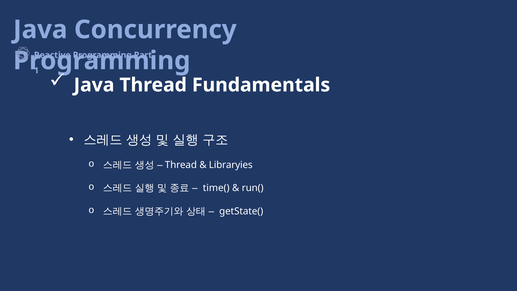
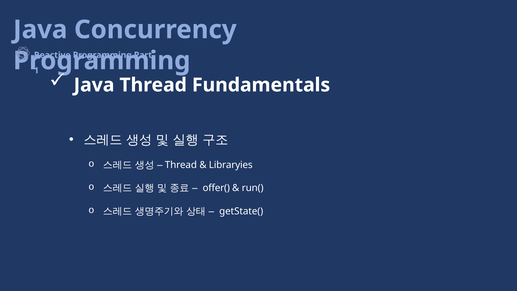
time(: time( -> offer( (216, 188)
